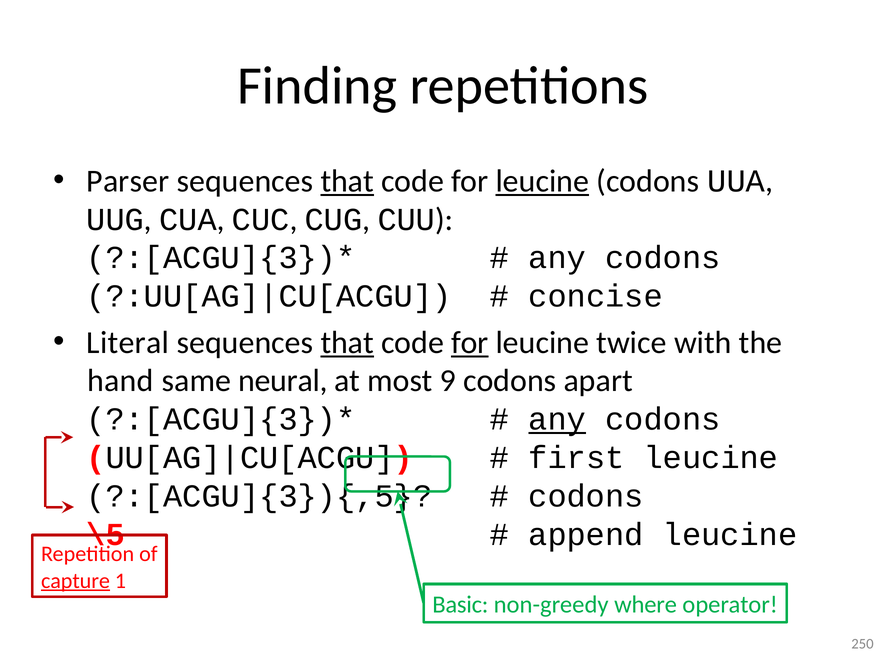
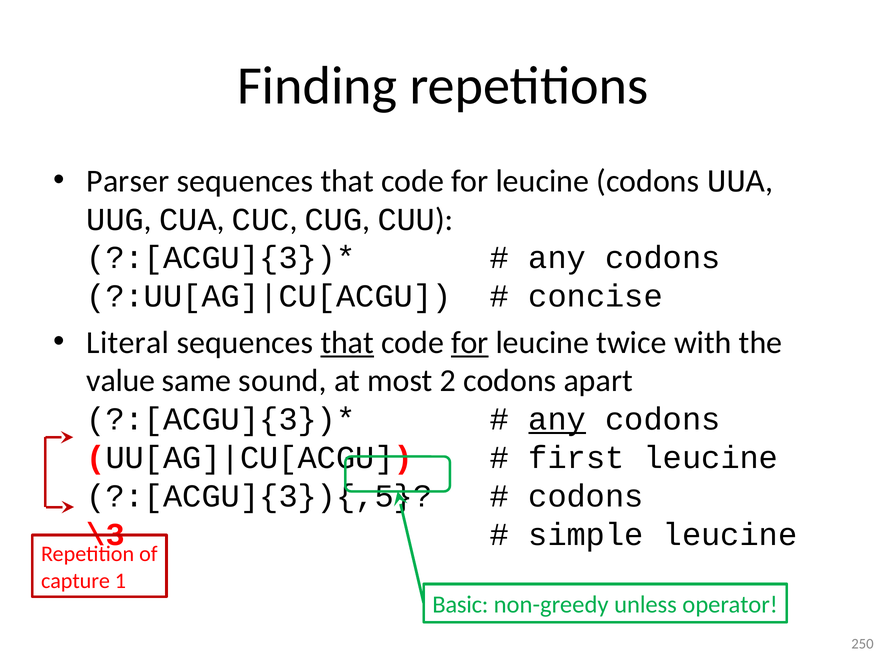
that underline: present -> none (347, 181)
leucine underline: present -> none (542, 181)
hand: hand -> value (121, 381)
neural: neural -> sound (283, 381)
9: 9 -> 2 (448, 381)
\5: \5 -> \3 (106, 534)
append: append -> simple (586, 534)
capture underline: present -> none (75, 580)
where: where -> unless (645, 604)
